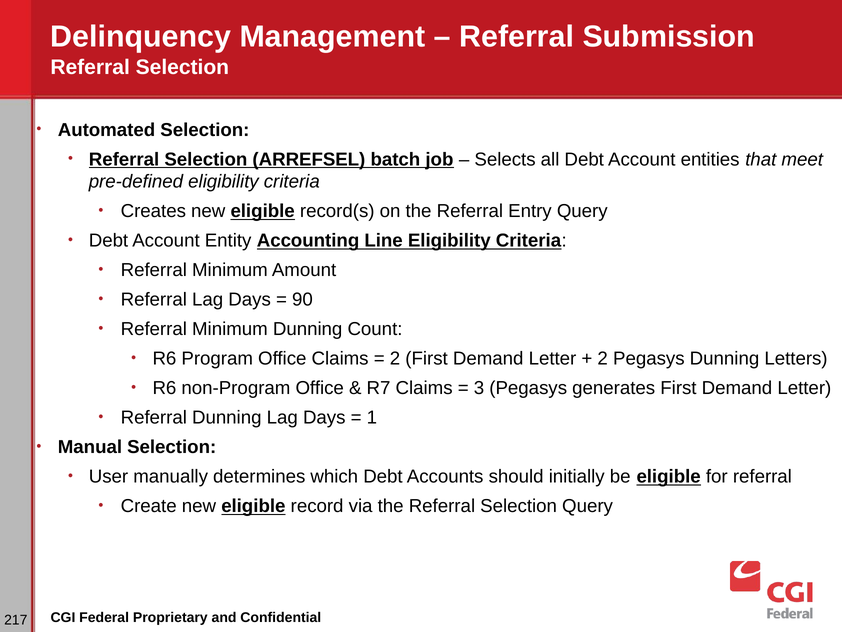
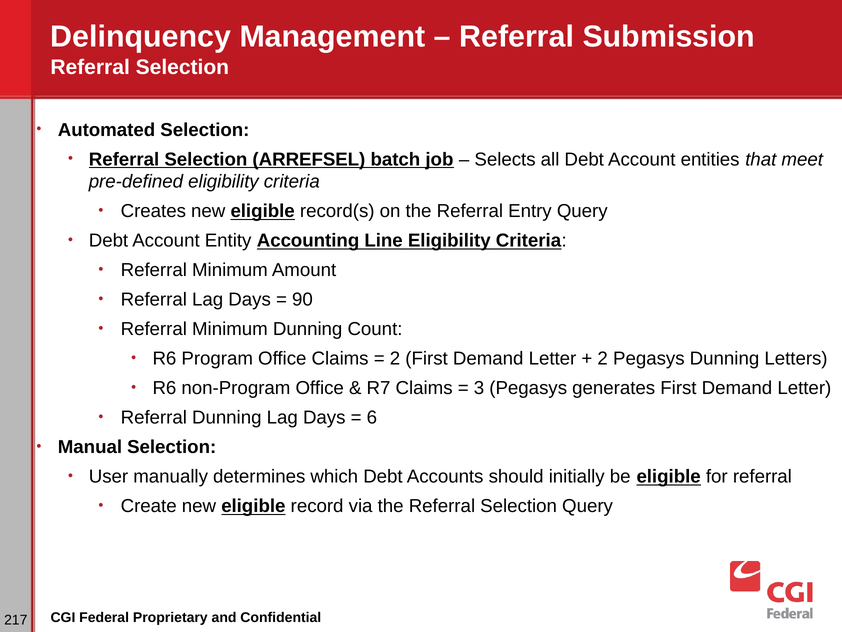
1: 1 -> 6 (372, 417)
